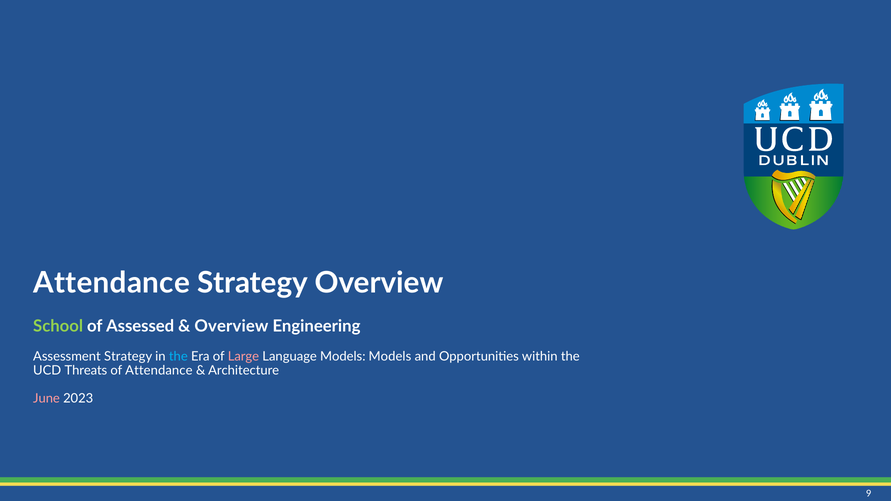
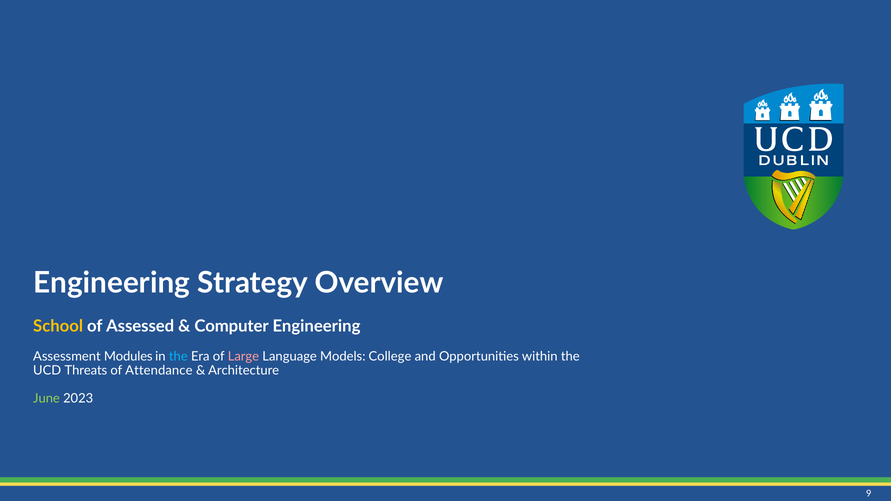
Attendance: Attendance -> Engineering (112, 283)
School colour: light green -> yellow (58, 326)
Overview: Overview -> Computer (232, 326)
Assessment Strategy: Strategy -> Modules (128, 357)
Models Models: Models -> College (390, 357)
June colour: pink -> light green (46, 399)
